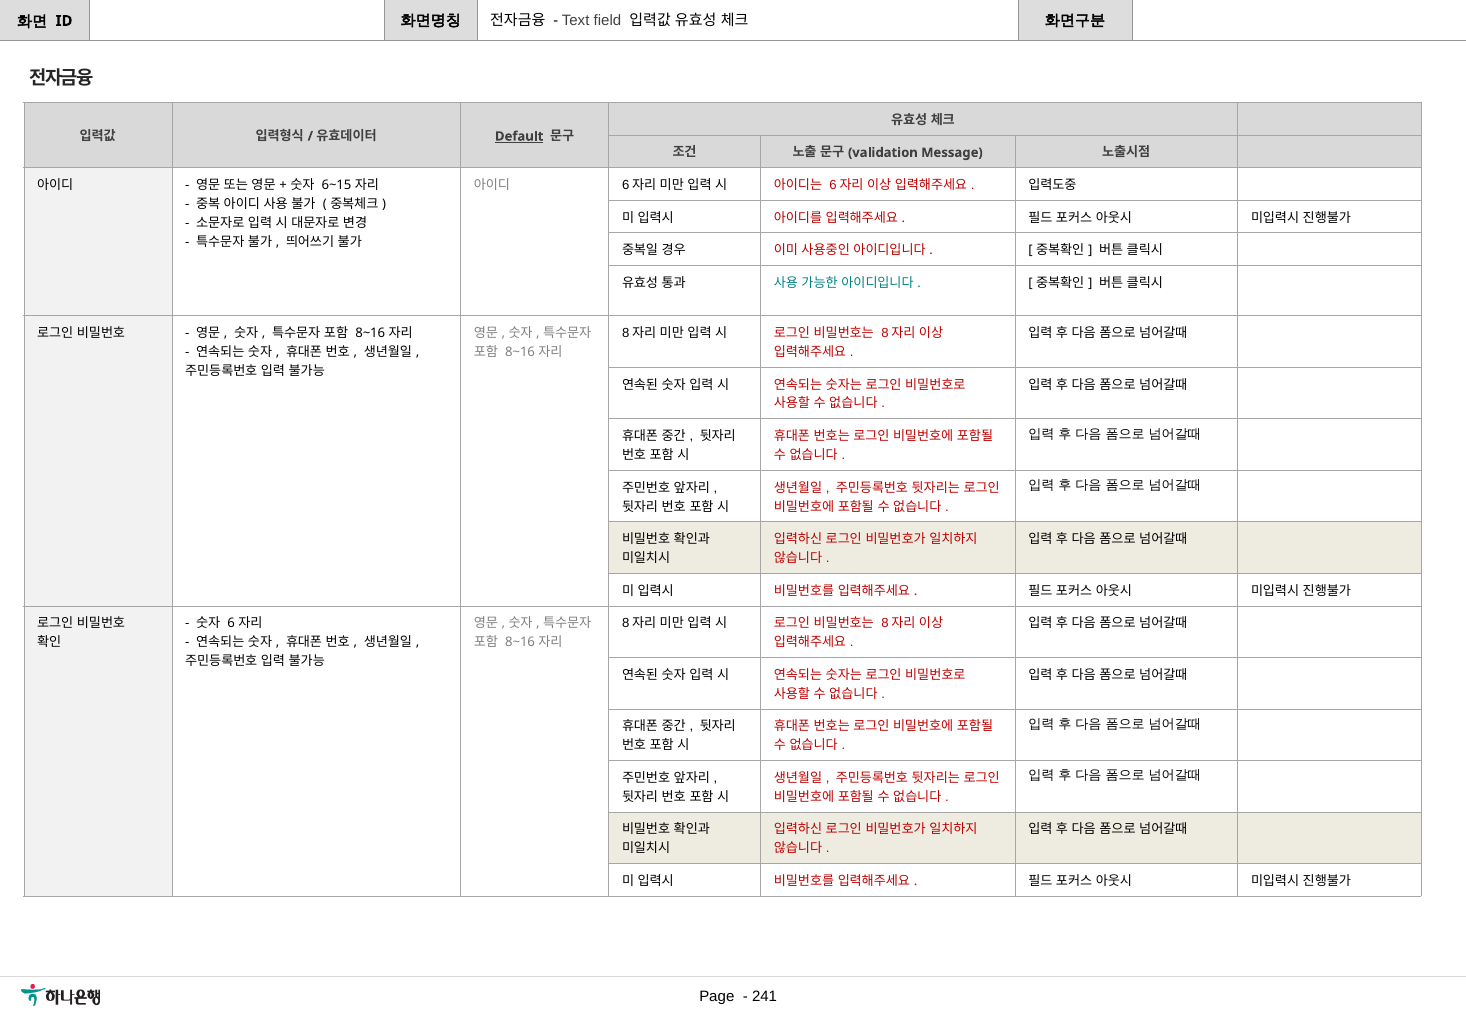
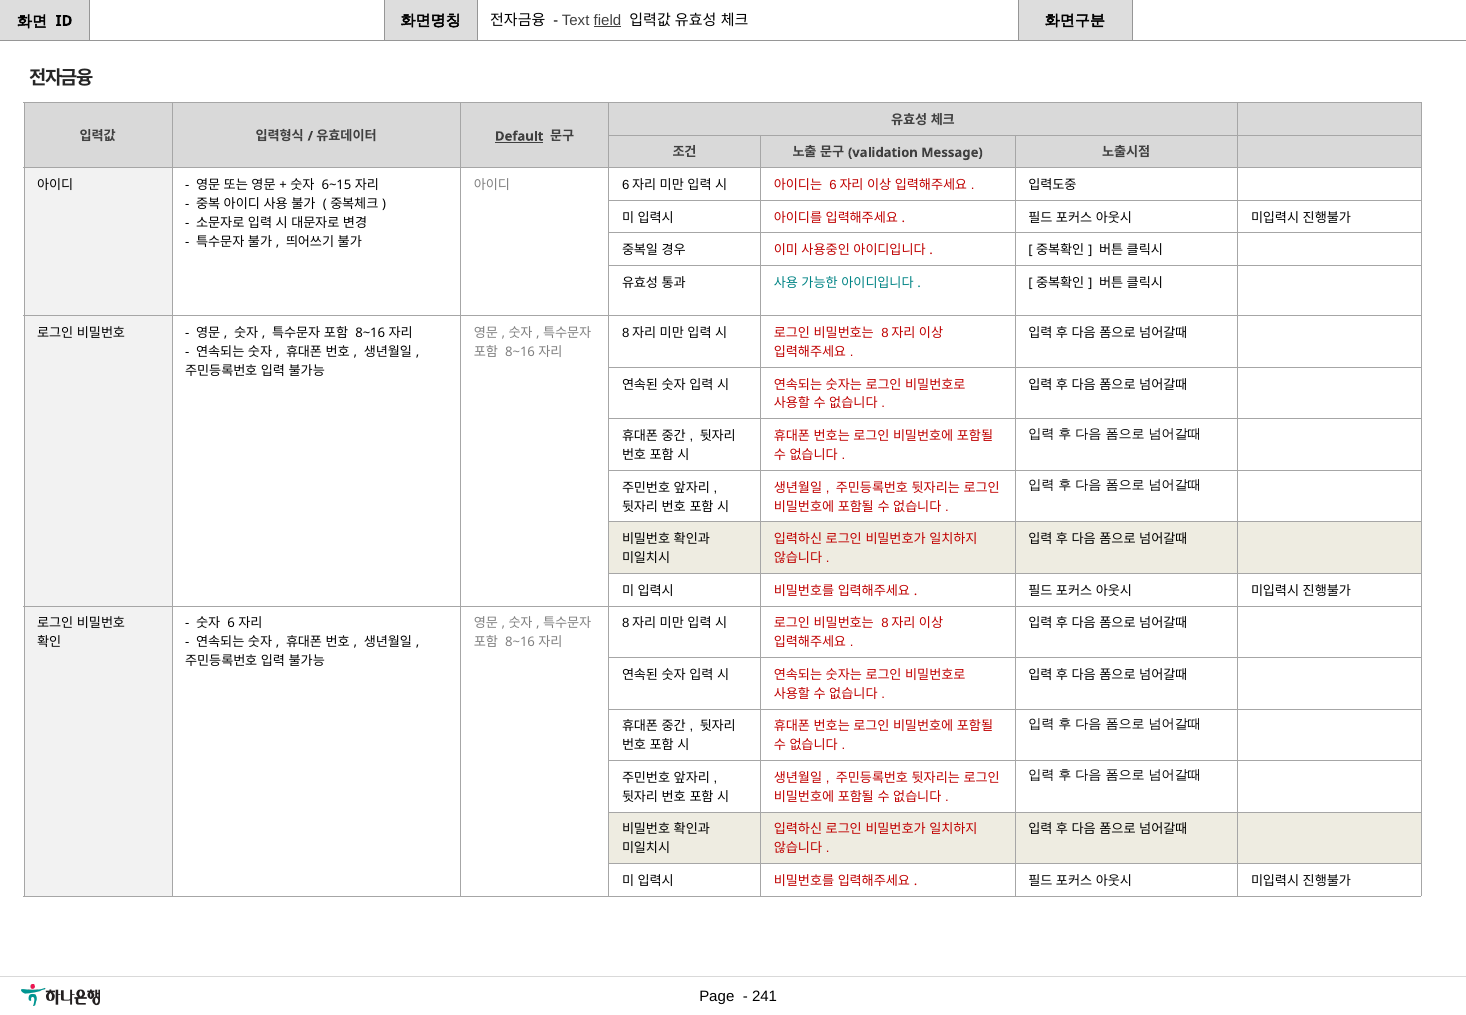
field underline: none -> present (607, 20)
